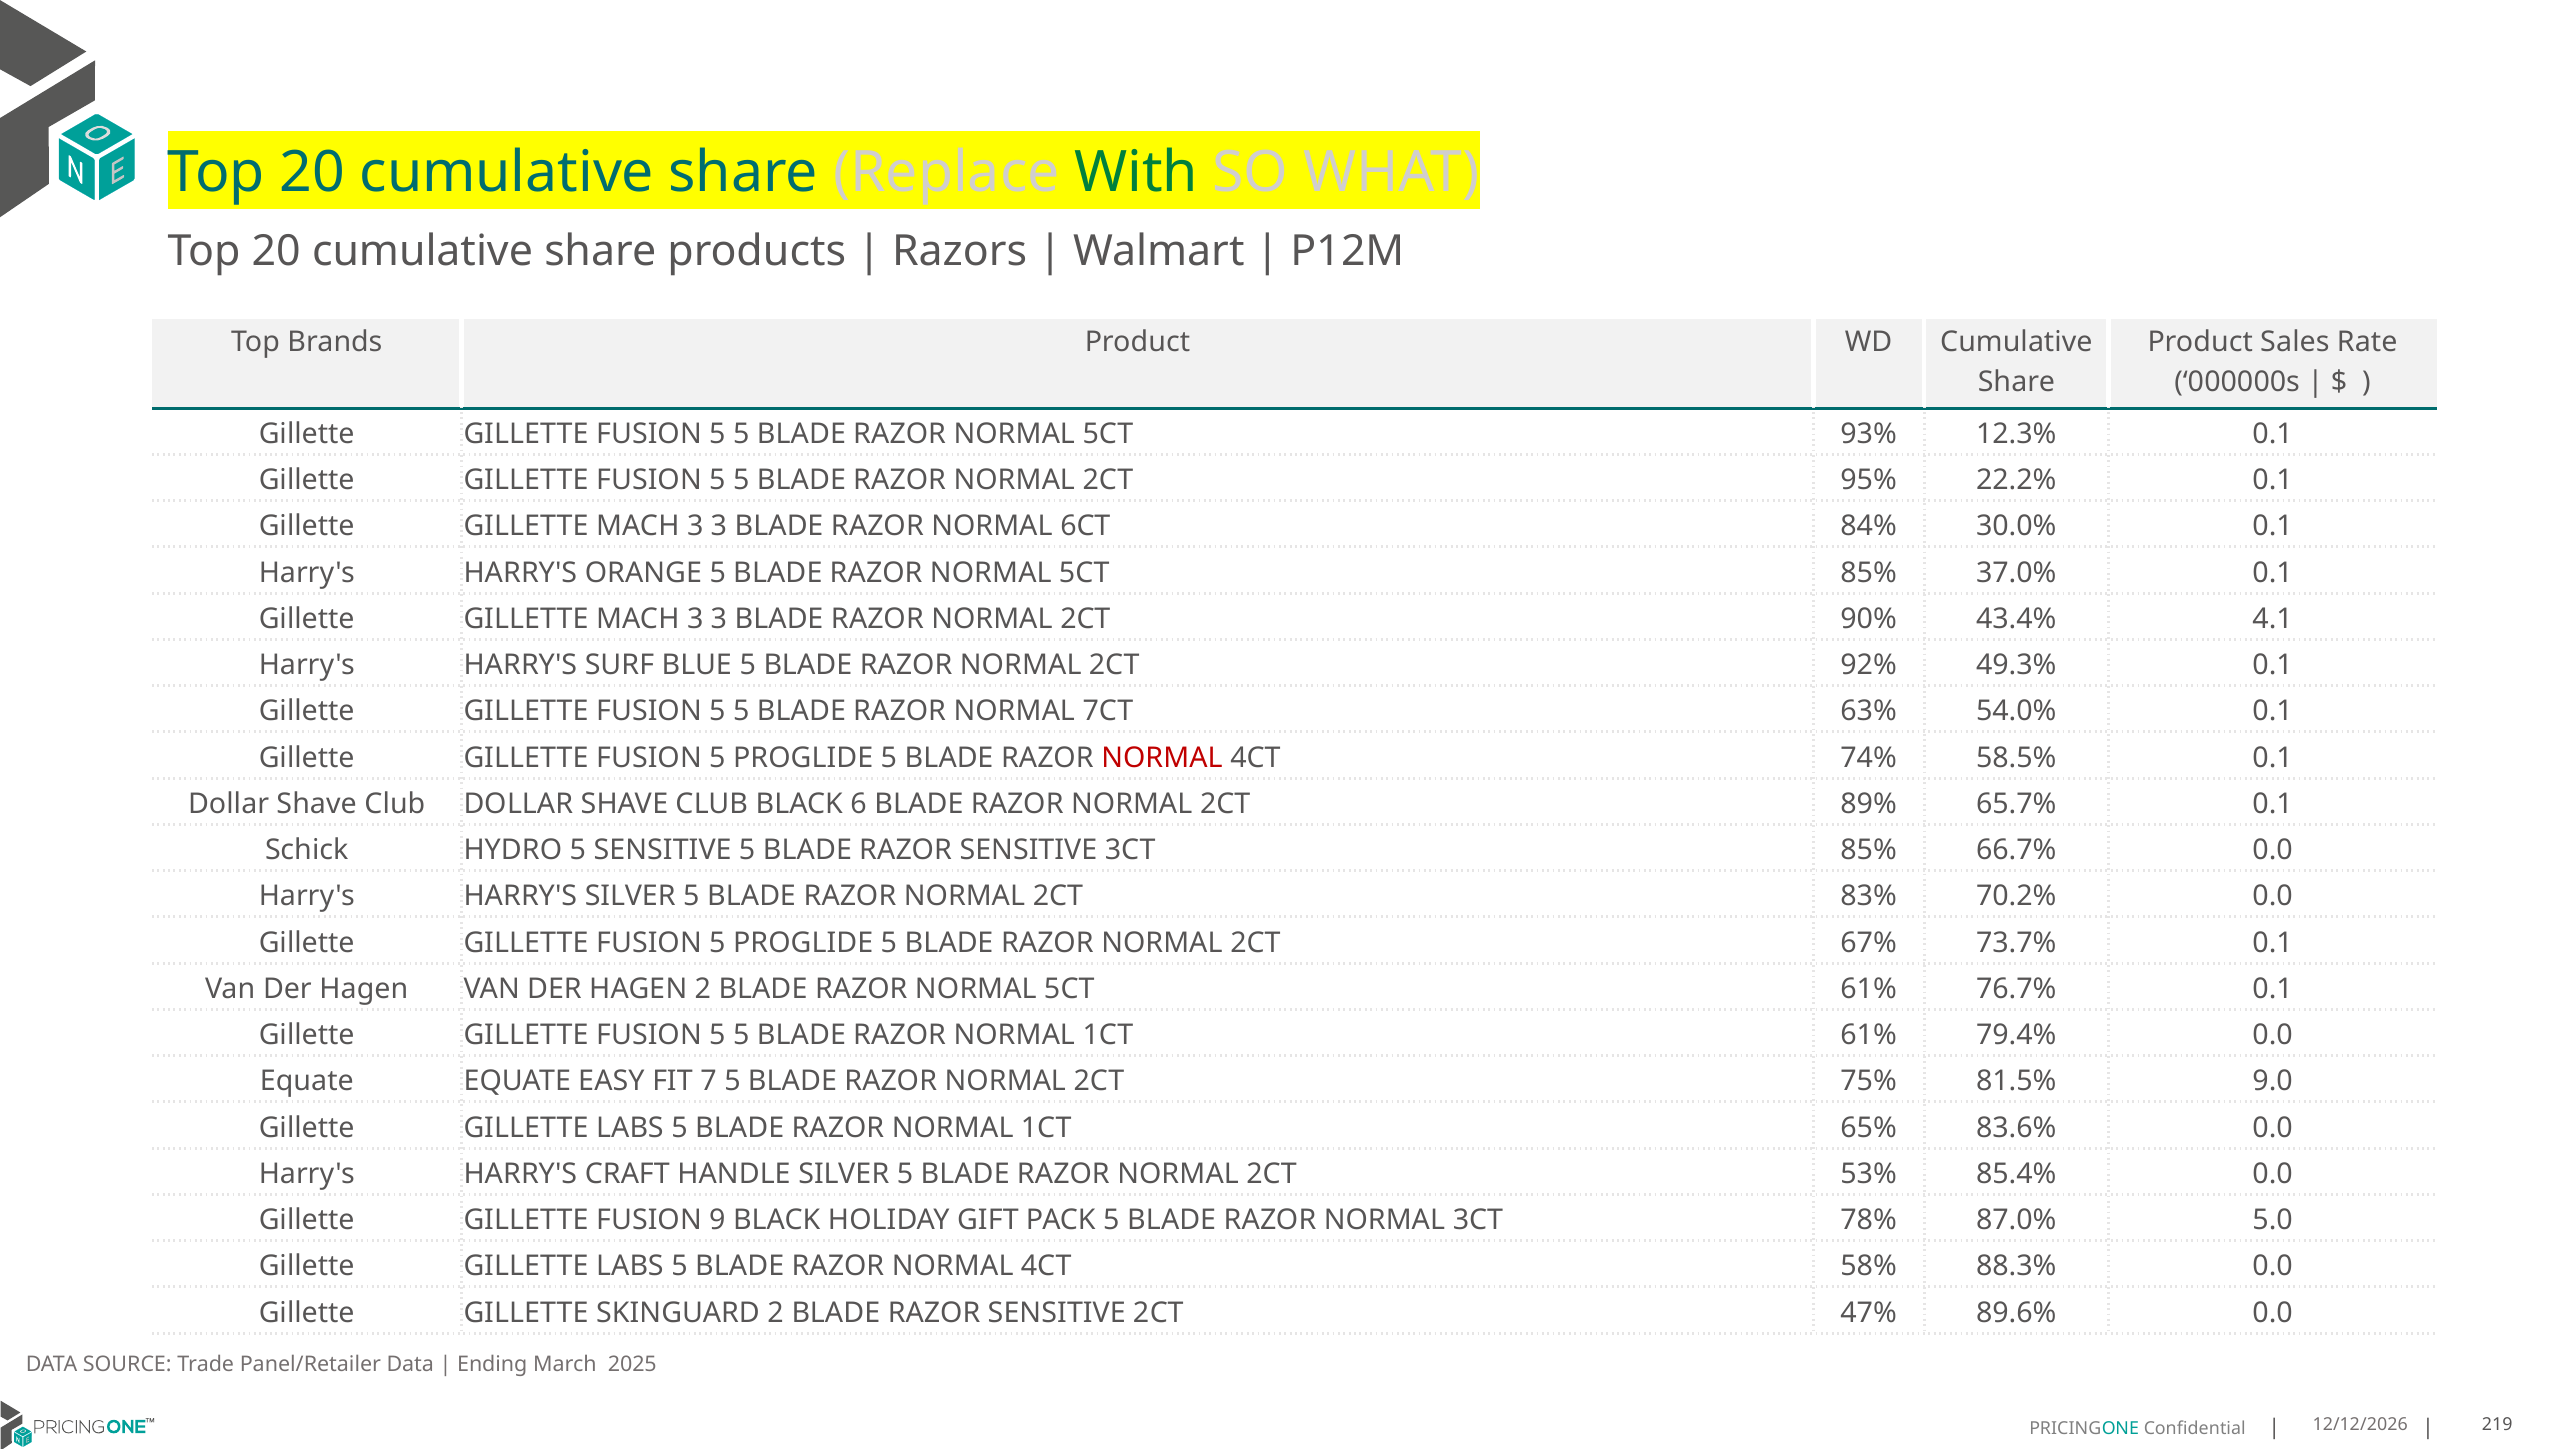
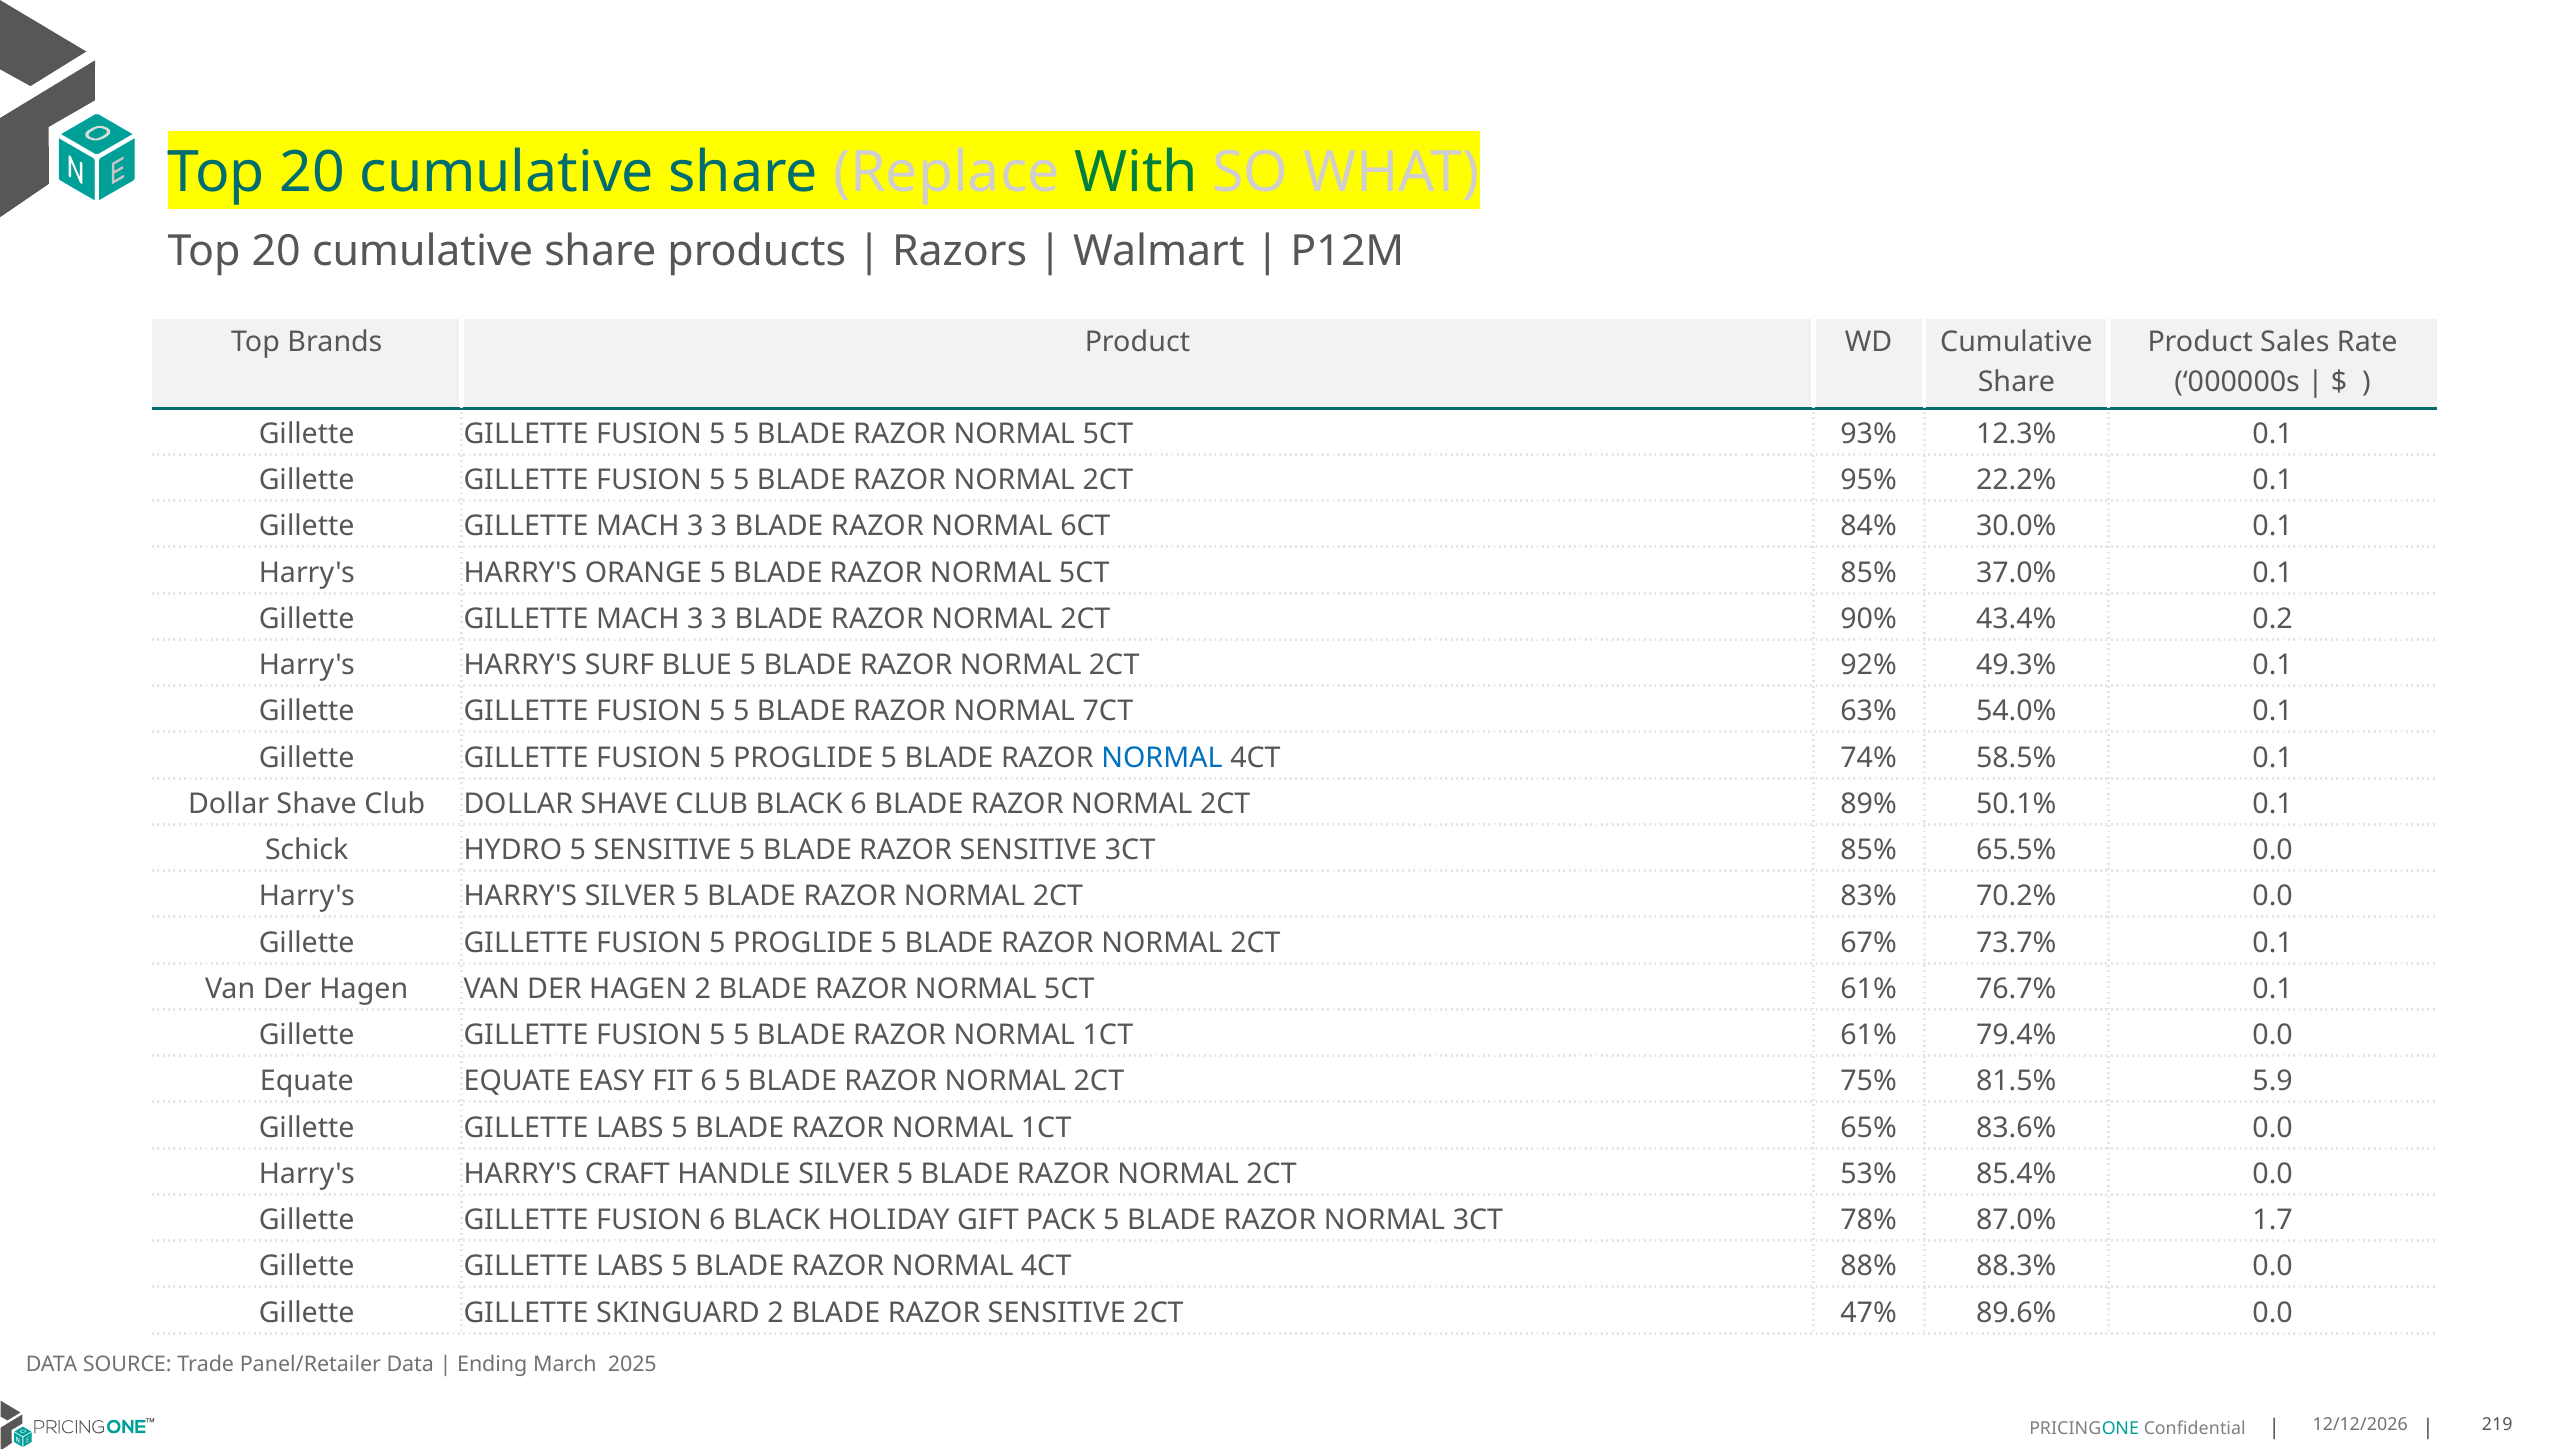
4.1: 4.1 -> 0.2 (2273, 619)
NORMAL colour: red -> blue (1162, 758)
65.7%: 65.7% -> 50.1% (2016, 804)
66.7%: 66.7% -> 65.5% (2016, 850)
FIT 7: 7 -> 6 (709, 1081)
9.0: 9.0 -> 5.9 (2273, 1081)
FUSION 9: 9 -> 6 (717, 1220)
5.0: 5.0 -> 1.7 (2273, 1220)
58%: 58% -> 88% (1869, 1266)
